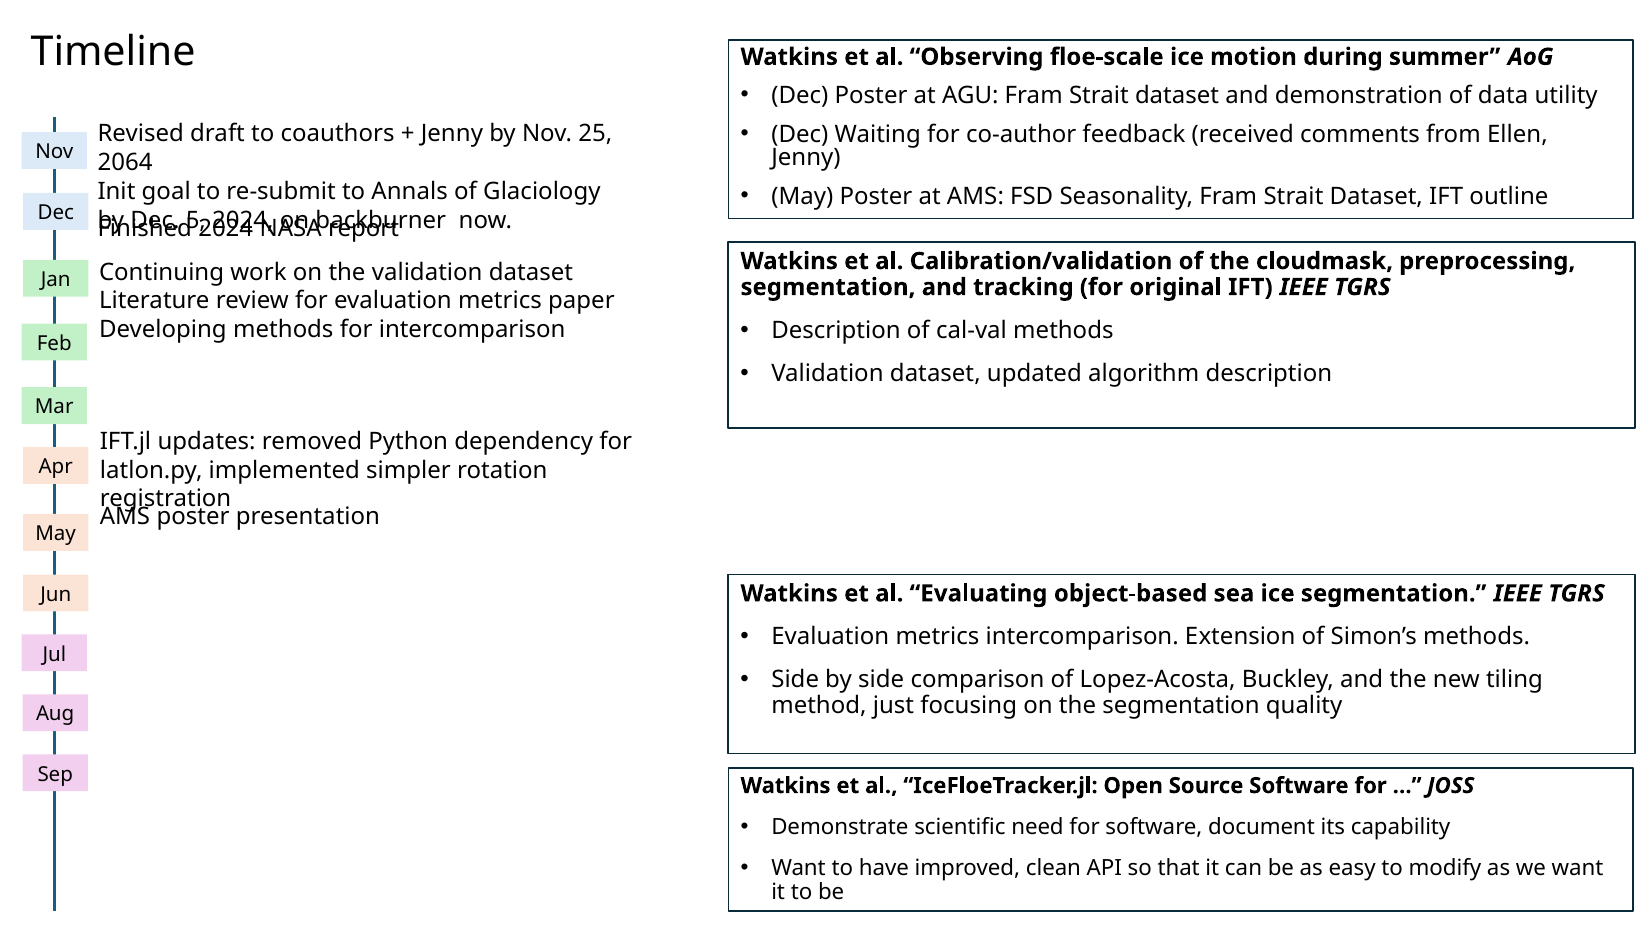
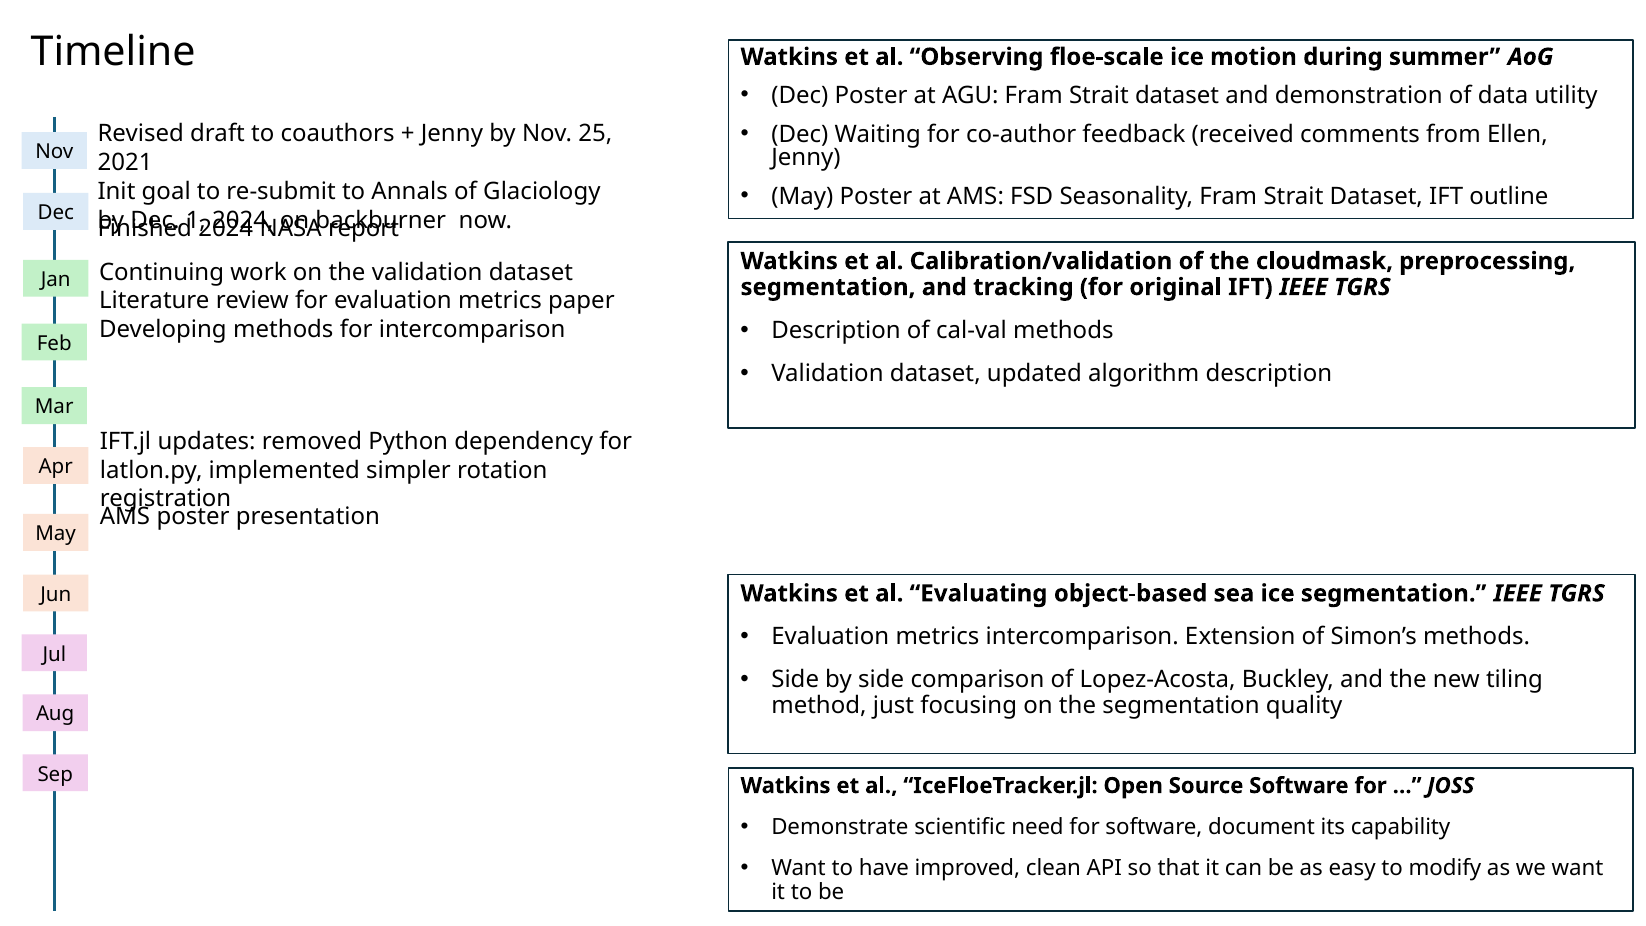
2064: 2064 -> 2021 (125, 163)
5: 5 -> 1 (196, 220)
